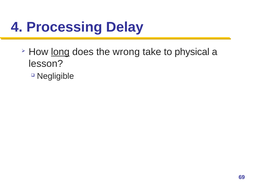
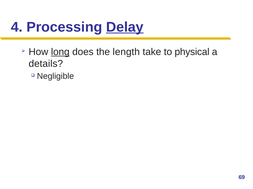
Delay underline: none -> present (125, 27)
wrong: wrong -> length (126, 52)
lesson: lesson -> details (46, 64)
